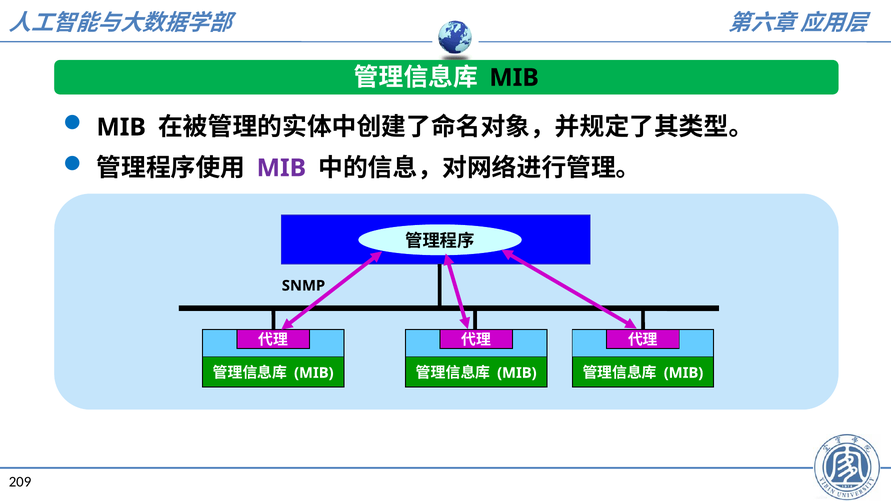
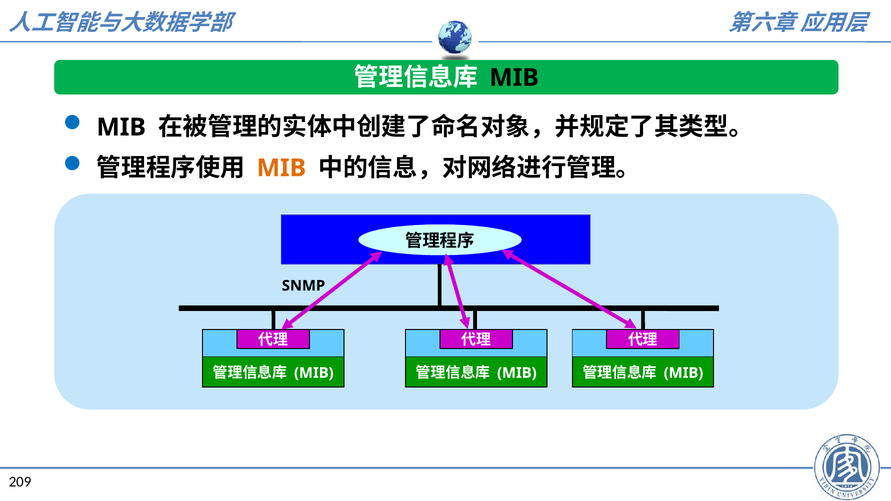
MIB colour: purple -> orange (281, 168)
